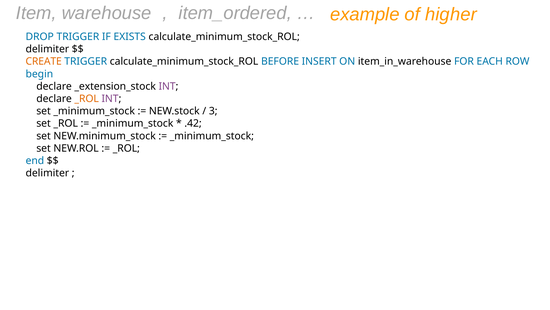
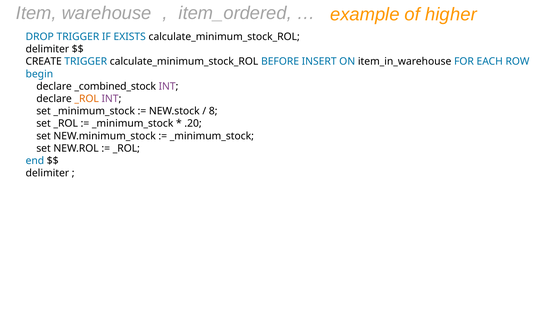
CREATE colour: orange -> black (44, 61)
_extension_stock: _extension_stock -> _combined_stock (115, 86)
3: 3 -> 8 (213, 111)
.42: .42 -> .20 (193, 123)
